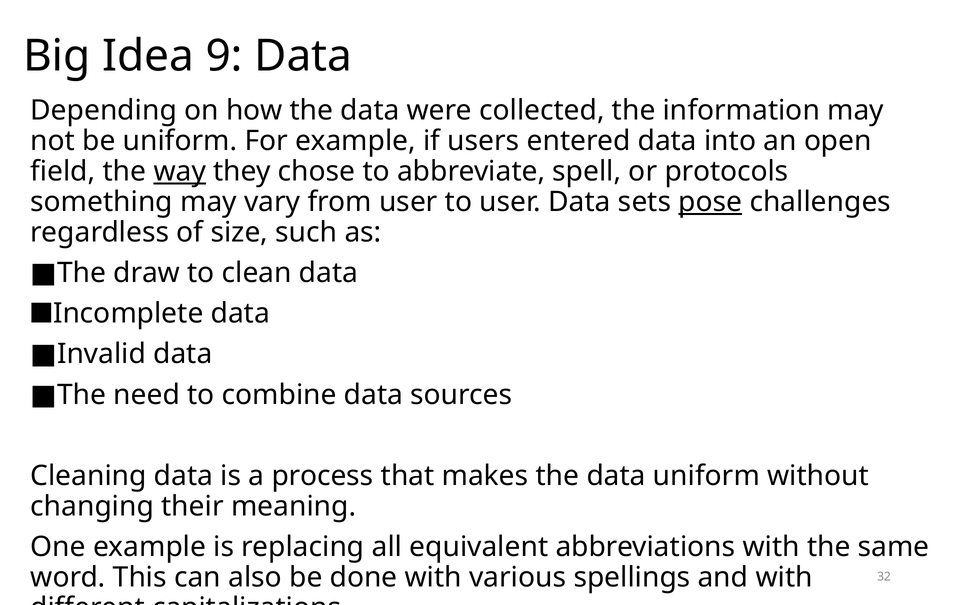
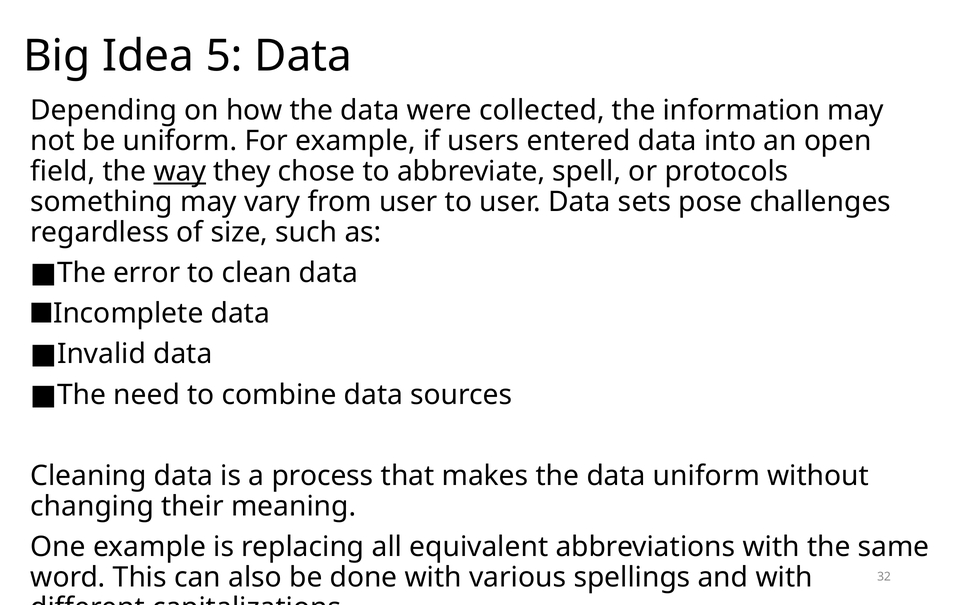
9: 9 -> 5 (224, 56)
pose underline: present -> none (710, 202)
draw: draw -> error (147, 273)
